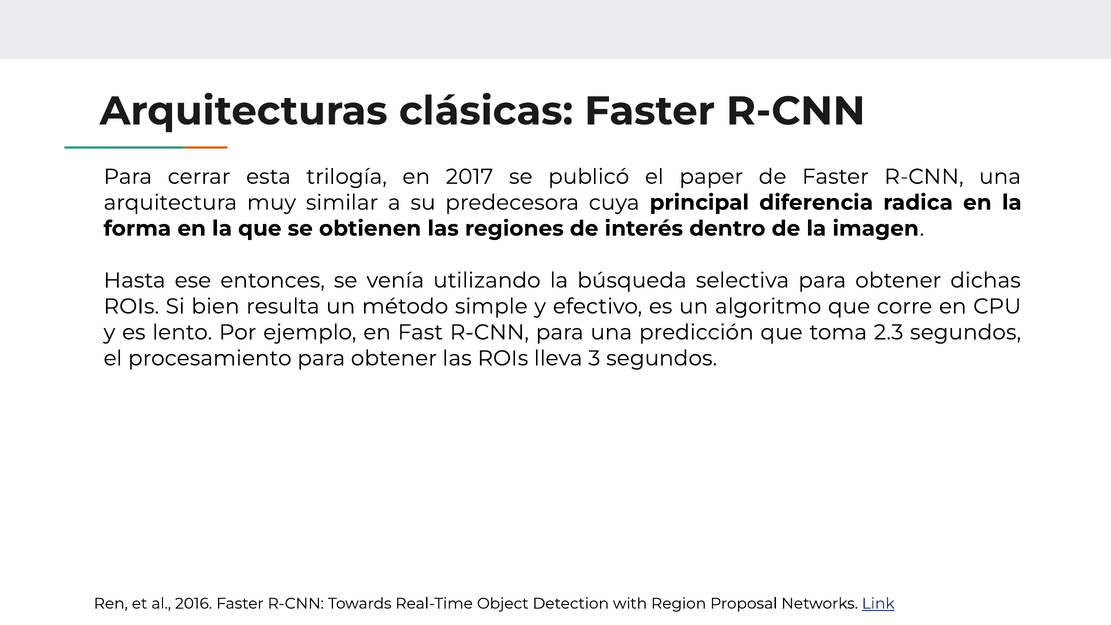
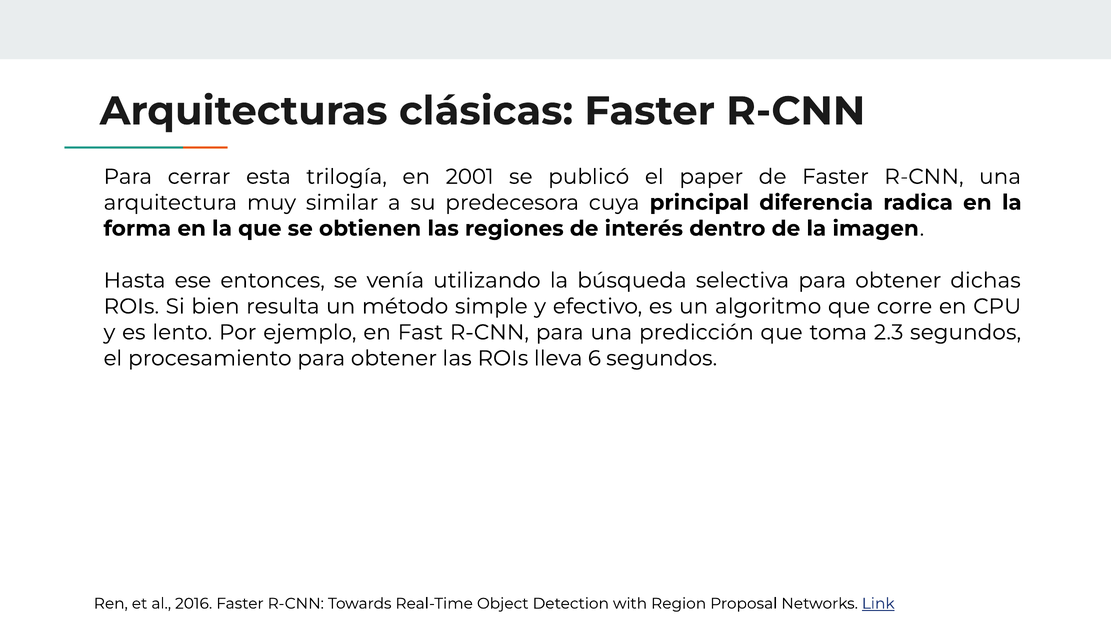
2017: 2017 -> 2001 (470, 177)
3: 3 -> 6 (594, 358)
